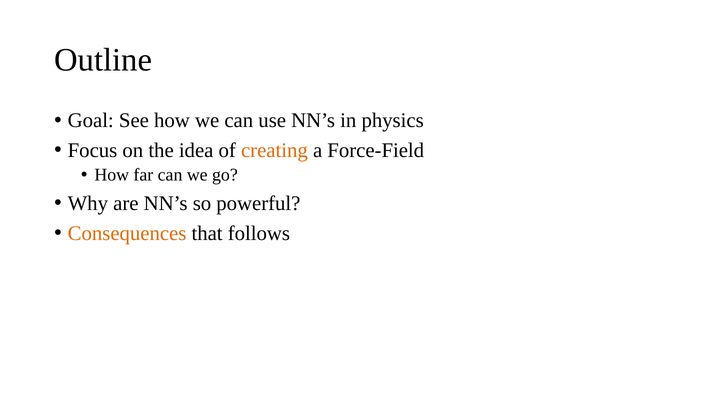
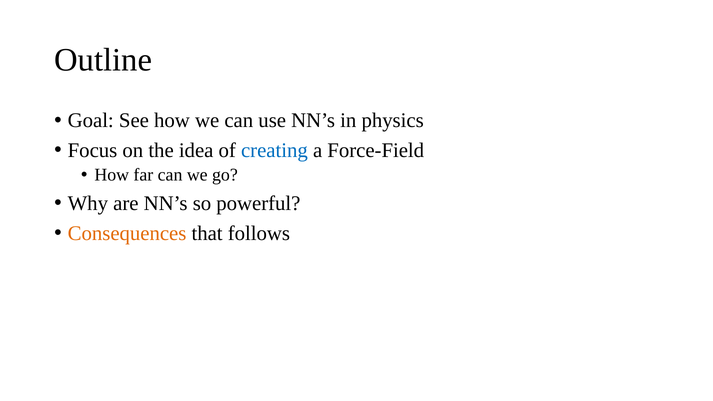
creating colour: orange -> blue (274, 150)
